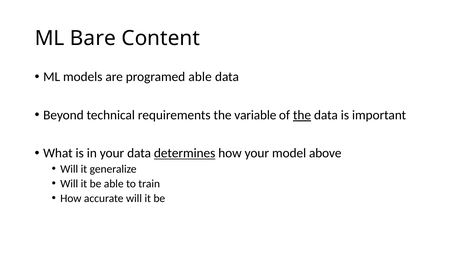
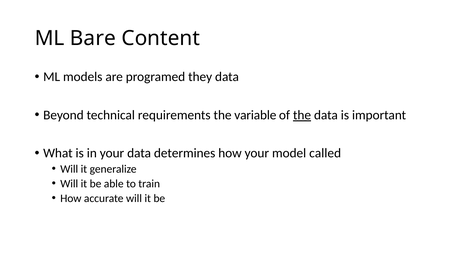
programed able: able -> they (200, 77)
determines underline: present -> none (185, 153)
above: above -> called (325, 153)
